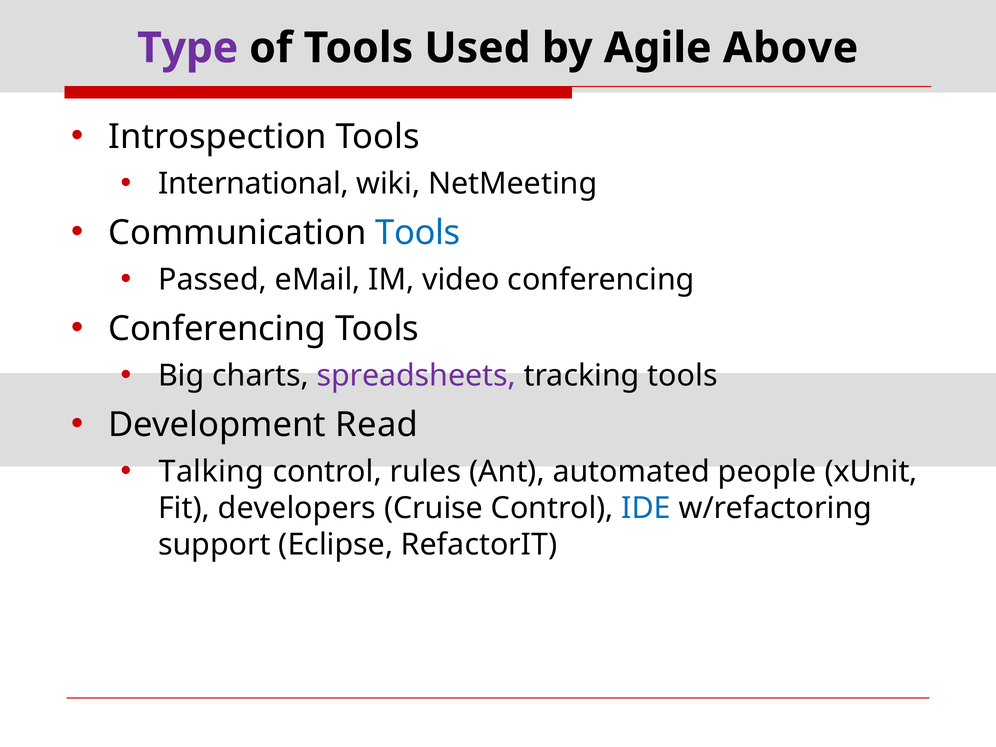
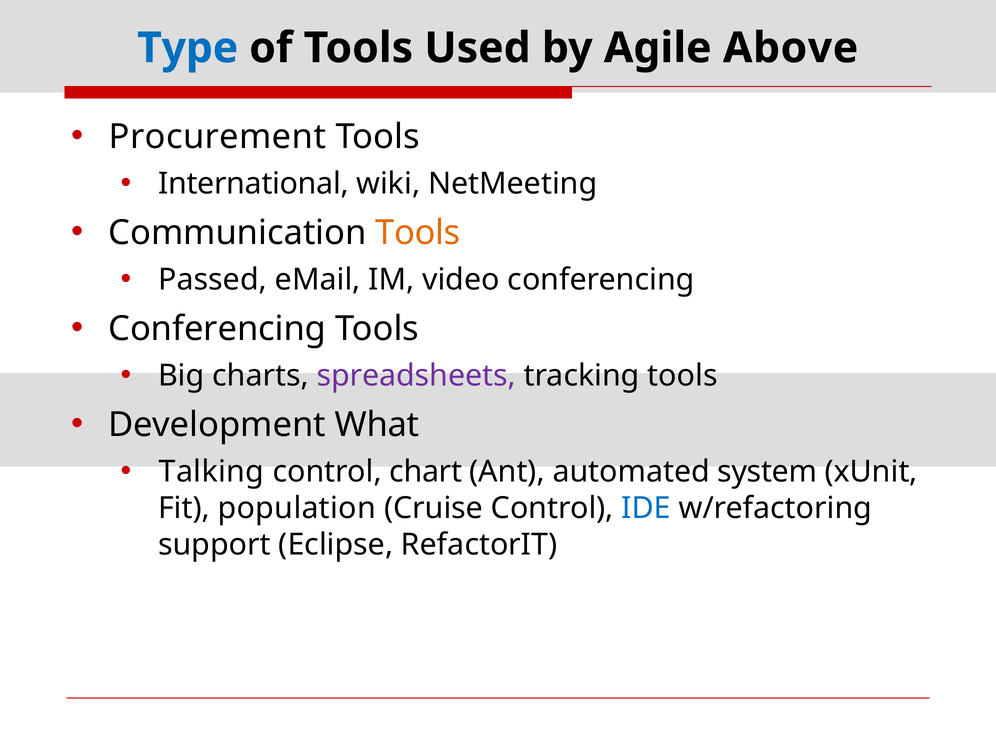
Type colour: purple -> blue (188, 48)
Introspection: Introspection -> Procurement (217, 137)
Tools colour: blue -> orange (418, 233)
Read: Read -> What (377, 425)
rules: rules -> chart (426, 472)
people: people -> system (767, 472)
developers: developers -> population (297, 508)
